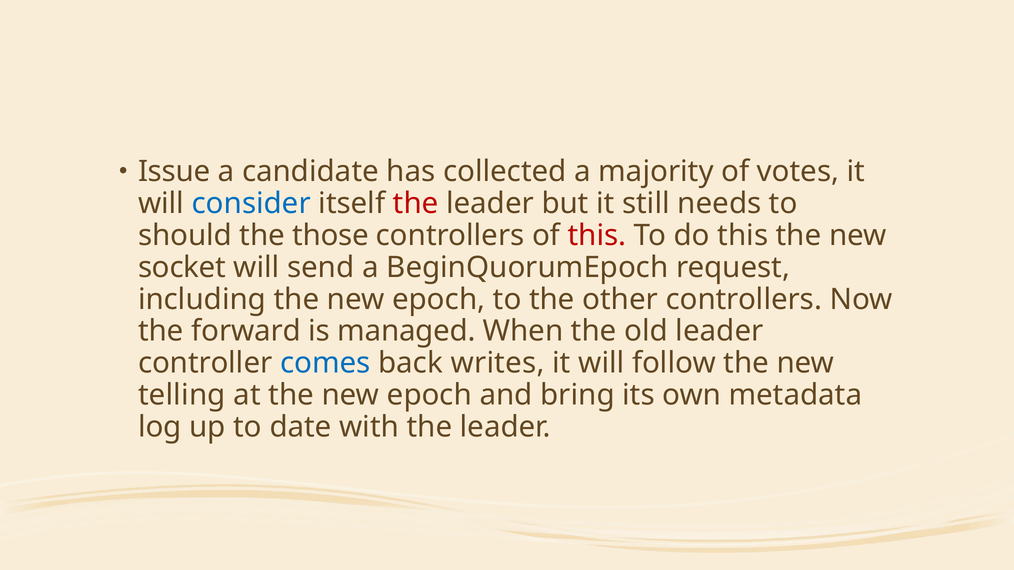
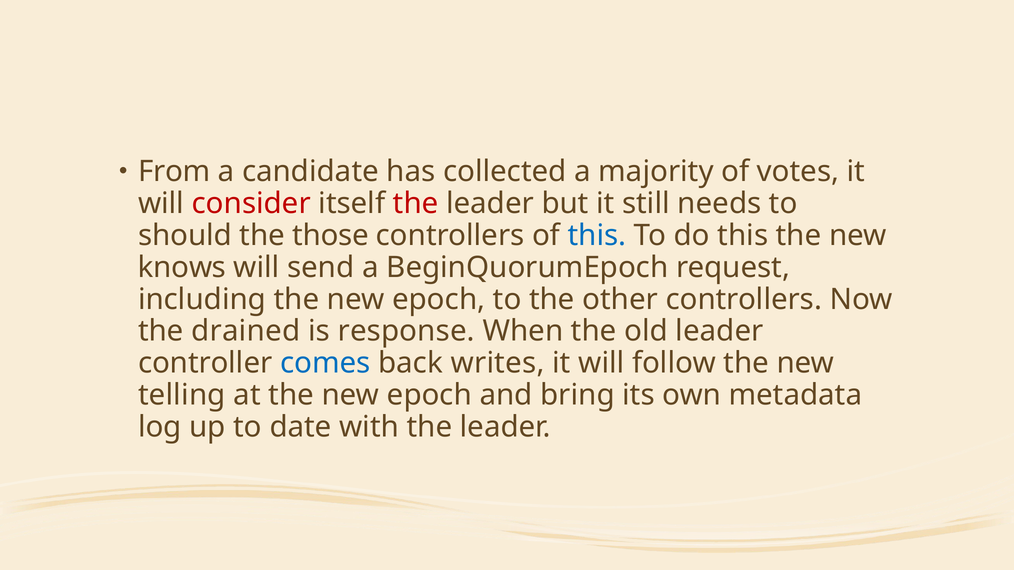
Issue: Issue -> From (174, 172)
consider colour: blue -> red (251, 204)
this colour: red -> blue (597, 236)
socket: socket -> knows (182, 268)
forward: forward -> drained (246, 331)
managed: managed -> response (406, 331)
